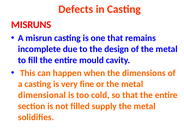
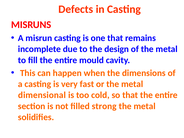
fine: fine -> fast (87, 84)
supply: supply -> strong (104, 106)
